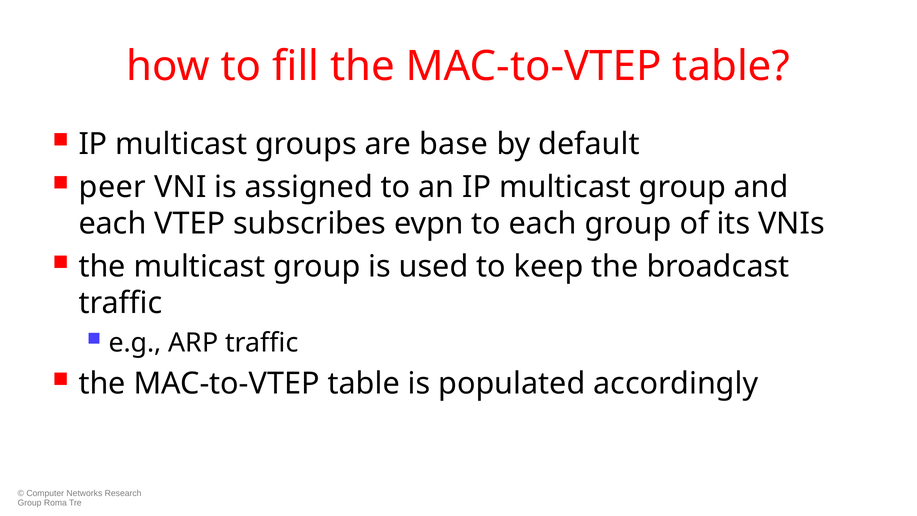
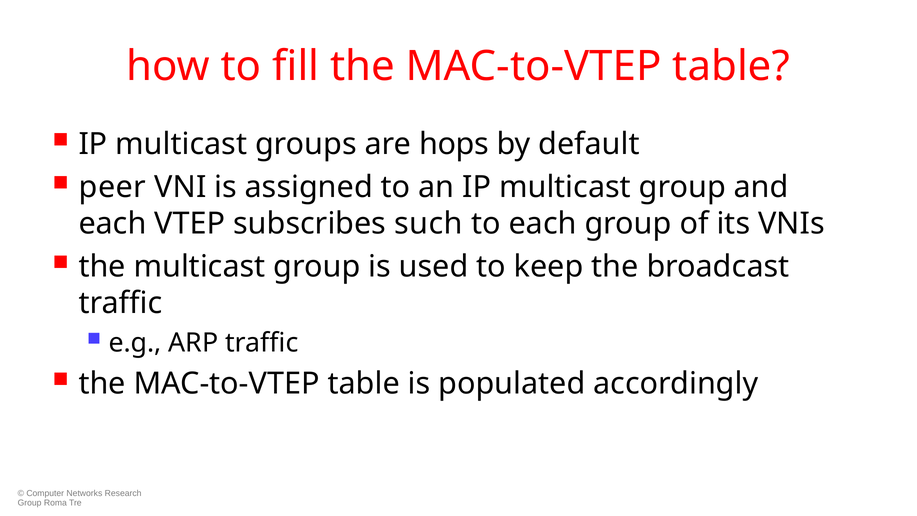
base: base -> hops (454, 144)
evpn: evpn -> such (428, 224)
